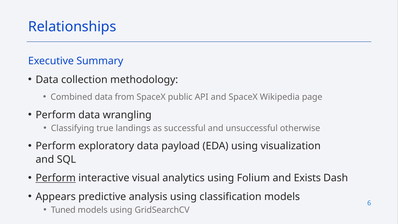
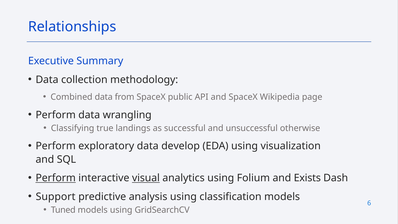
payload: payload -> develop (181, 146)
visual underline: none -> present (146, 178)
Appears: Appears -> Support (56, 197)
